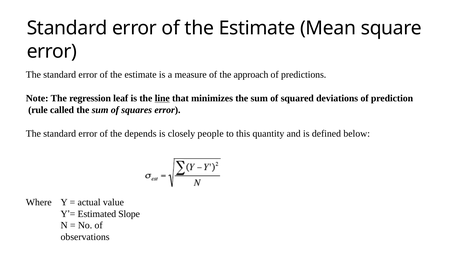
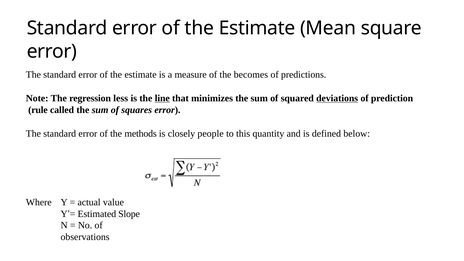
approach: approach -> becomes (251, 75)
leaf: leaf -> less (121, 98)
deviations underline: none -> present (337, 98)
depends: depends -> methods (141, 134)
